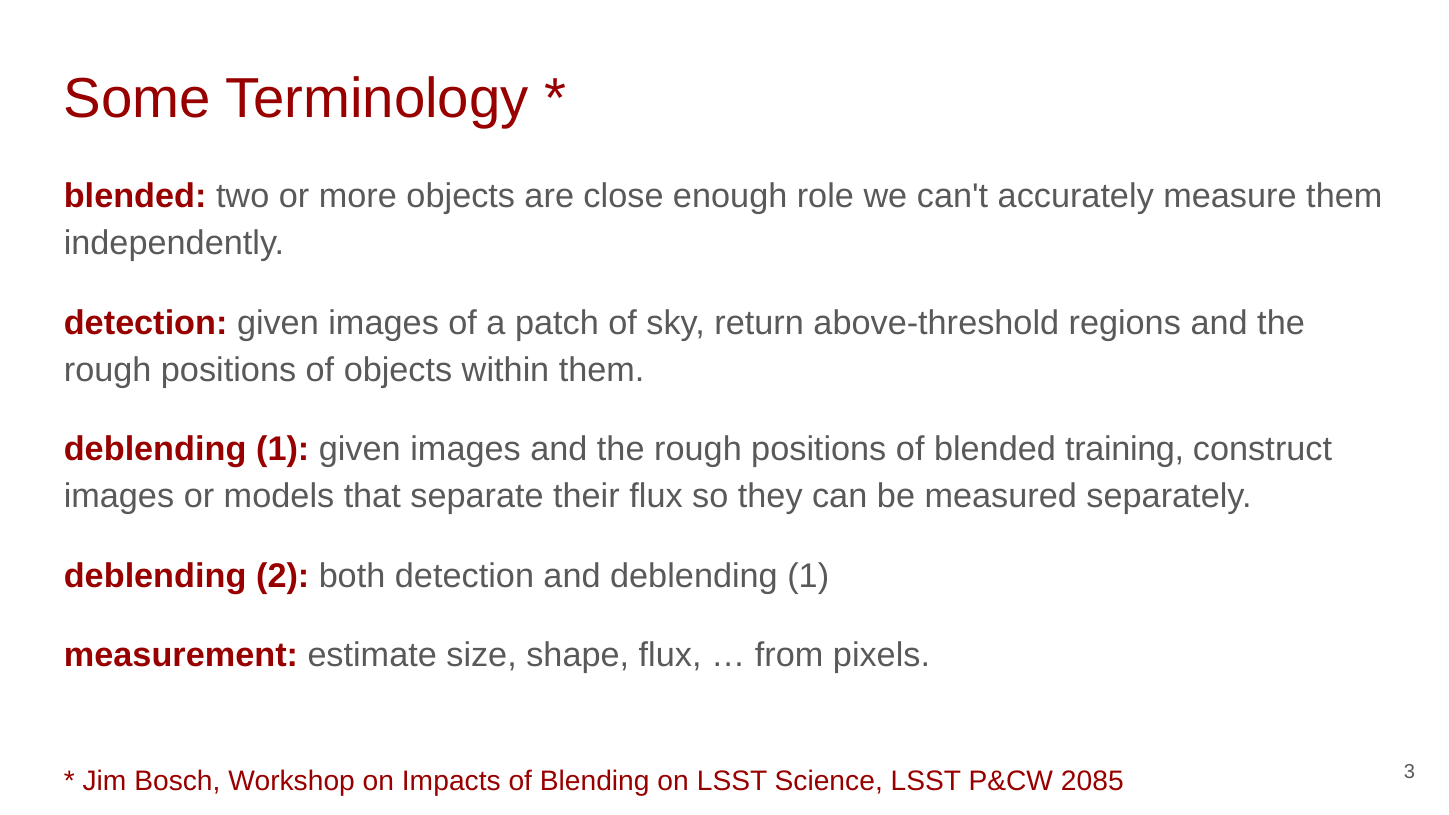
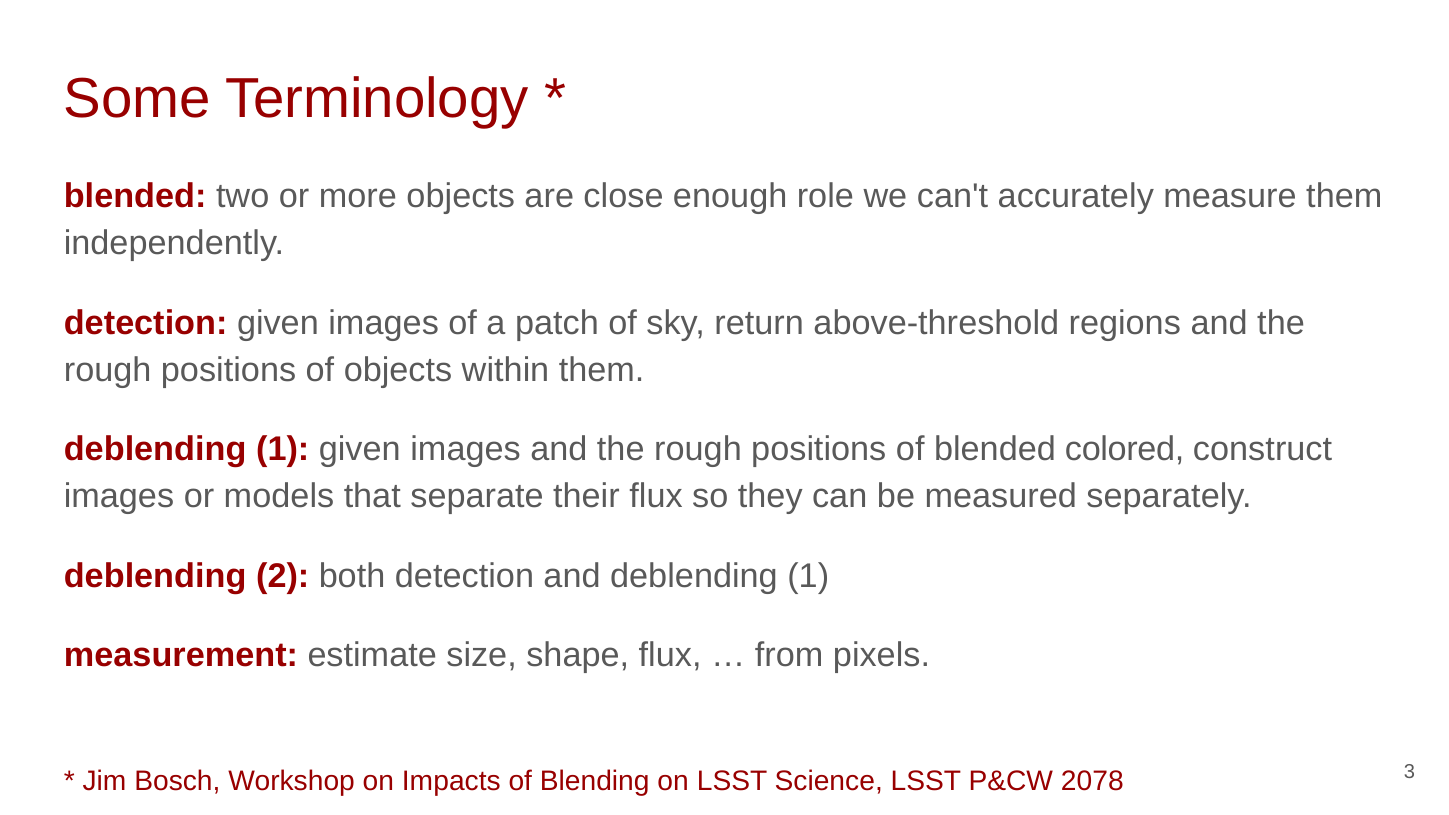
training: training -> colored (1125, 449)
2085: 2085 -> 2078 (1092, 782)
